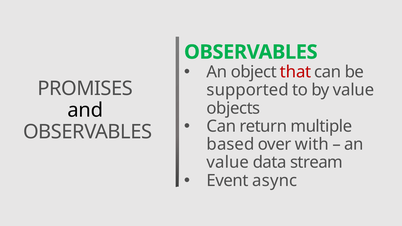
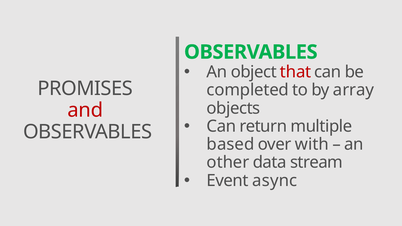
supported: supported -> completed (248, 90)
by value: value -> array (354, 90)
and colour: black -> red (85, 110)
value: value -> other (228, 162)
